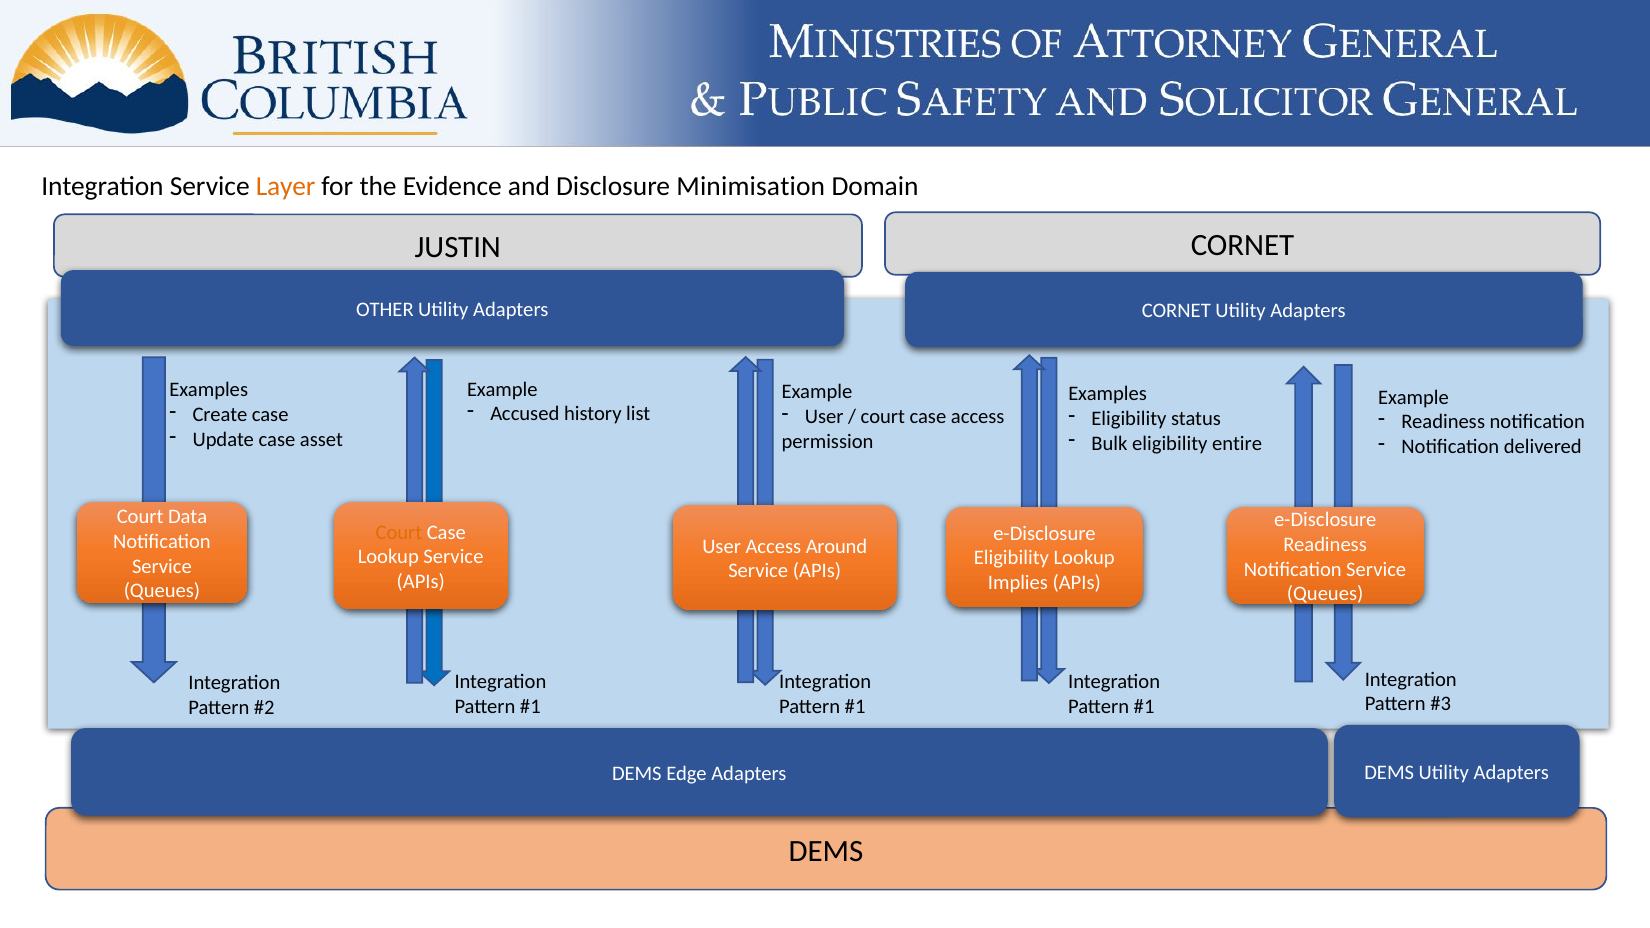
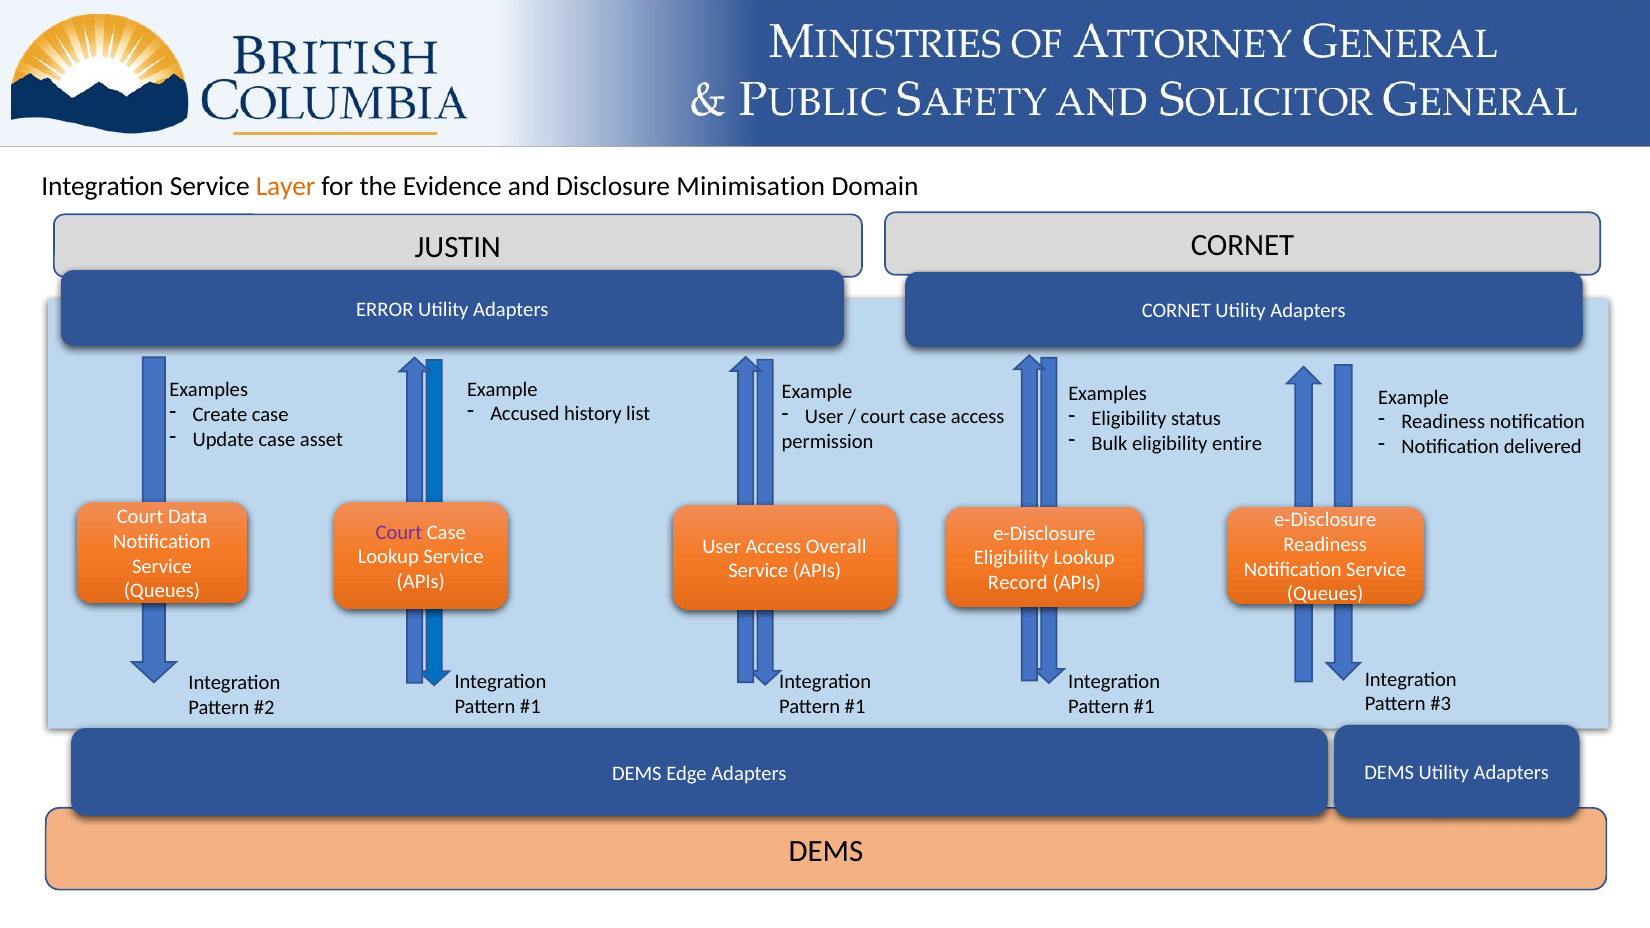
OTHER: OTHER -> ERROR (385, 309)
Court colour: orange -> purple (399, 532)
Around: Around -> Overall (836, 546)
Implies: Implies -> Record (1018, 583)
